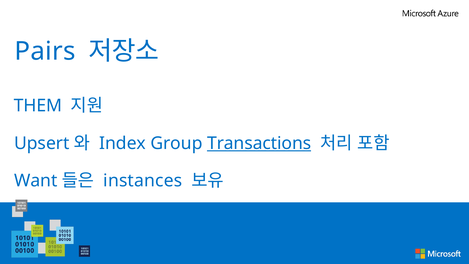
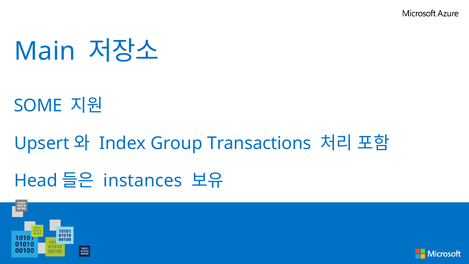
Pairs: Pairs -> Main (45, 51)
THEM: THEM -> SOME (38, 106)
Transactions underline: present -> none (259, 143)
Want: Want -> Head (36, 181)
